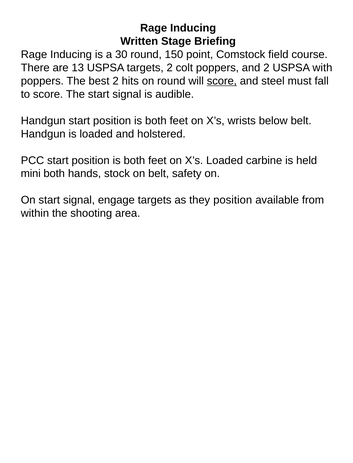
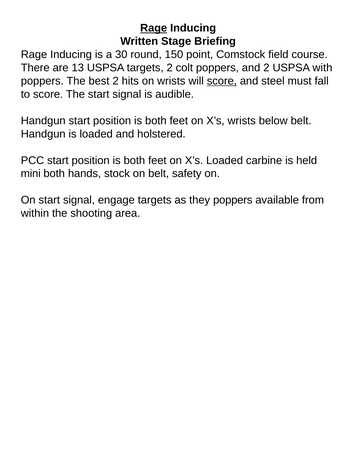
Rage underline: none -> present (154, 28)
on round: round -> wrists (171, 81)
they position: position -> poppers (233, 200)
